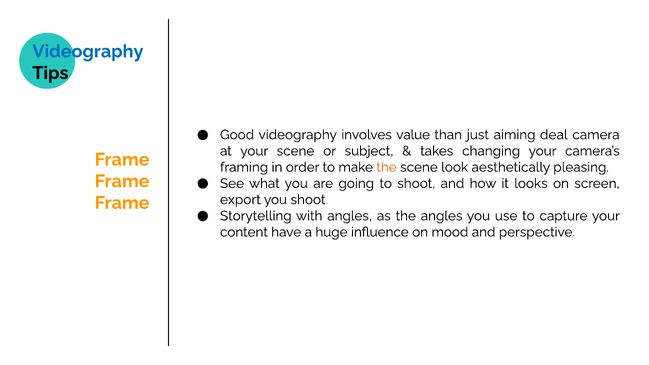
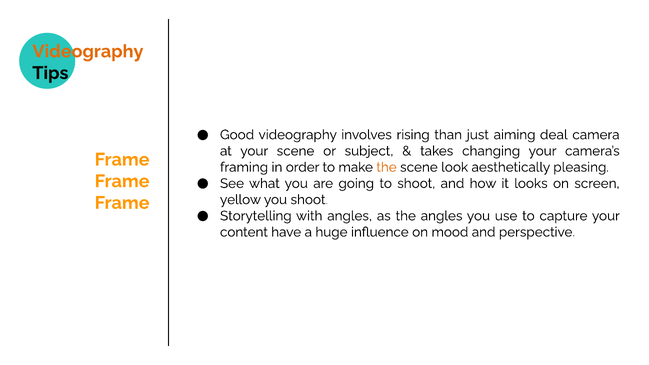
Videography colour: blue -> orange (88, 51)
value: value -> rising (413, 135)
export: export -> yellow (241, 200)
